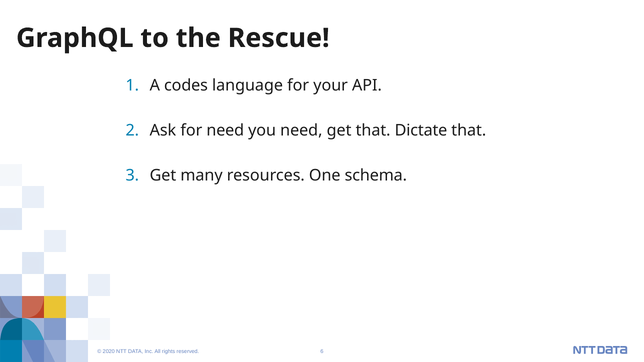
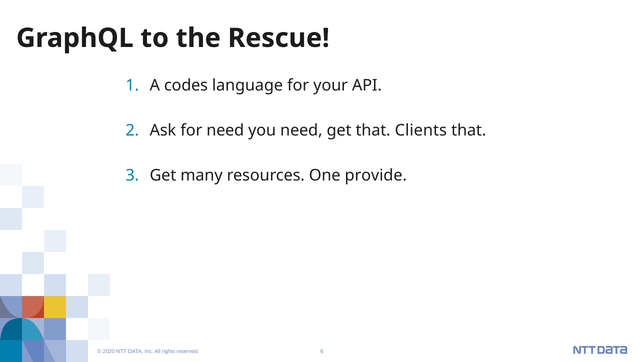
Dictate: Dictate -> Clients (421, 131)
schema: schema -> provide (376, 176)
